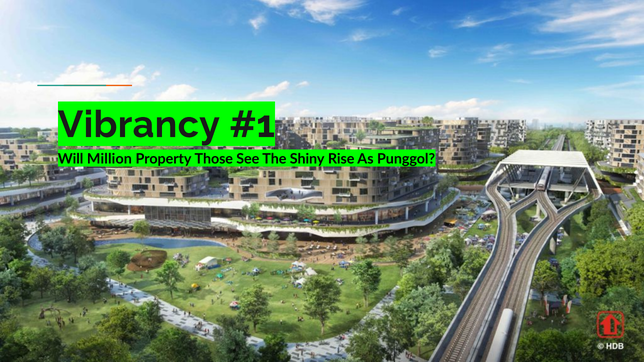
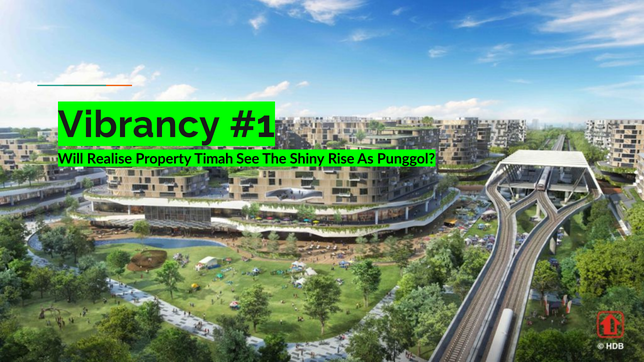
Million: Million -> Realise (110, 159)
Those: Those -> Timah (214, 159)
